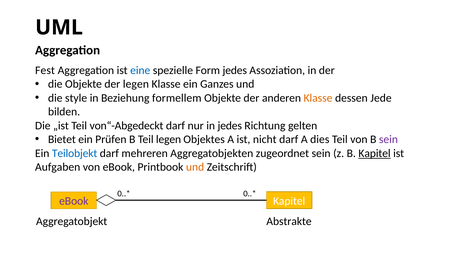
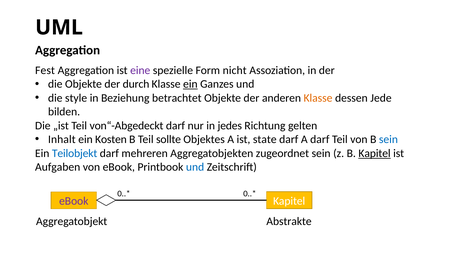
eine colour: blue -> purple (140, 70)
Form jedes: jedes -> nicht (235, 70)
der legen: legen -> durch (136, 84)
ein underline: none -> present (190, 84)
formellem: formellem -> betrachtet (177, 98)
Bietet: Bietet -> Inhalt (62, 140)
Prüfen: Prüfen -> Kosten (111, 140)
Teil legen: legen -> sollte (169, 140)
nicht: nicht -> state (265, 140)
A dies: dies -> darf (320, 140)
sein colour: purple -> blue (388, 140)
und colour: orange -> blue (195, 167)
